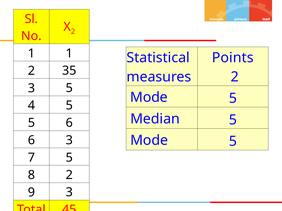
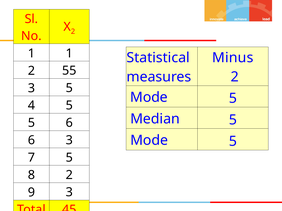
Points: Points -> Minus (233, 58)
35: 35 -> 55 (69, 71)
